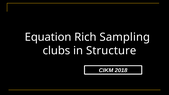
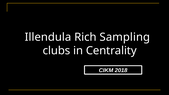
Equation: Equation -> Illendula (48, 37)
Structure: Structure -> Centrality (111, 51)
